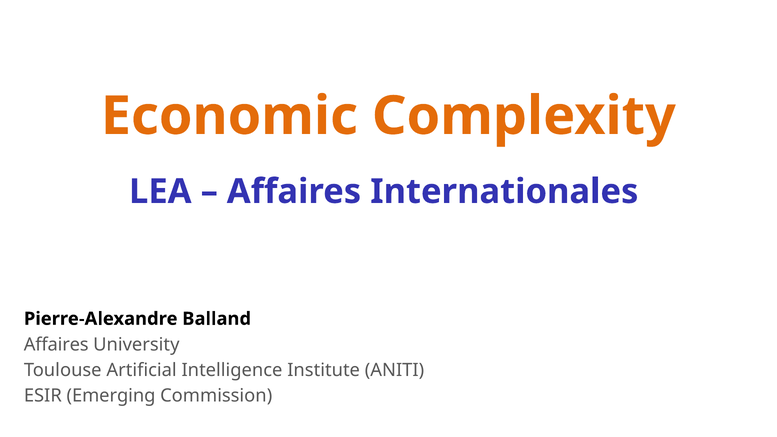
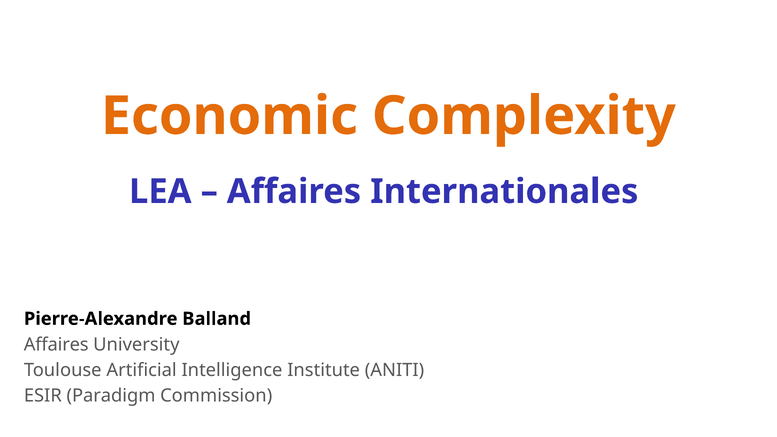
Emerging: Emerging -> Paradigm (111, 396)
